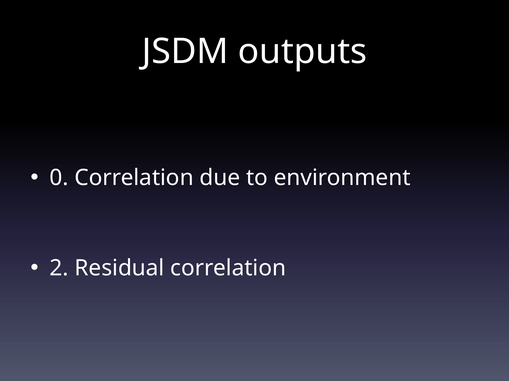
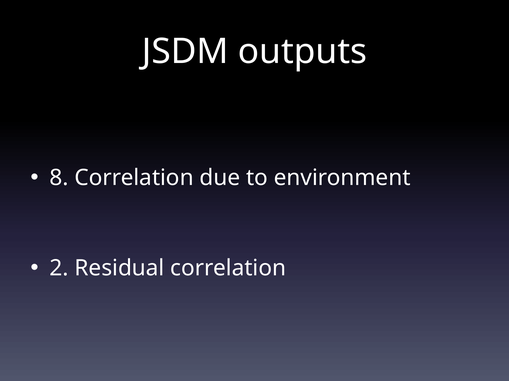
0: 0 -> 8 (59, 178)
